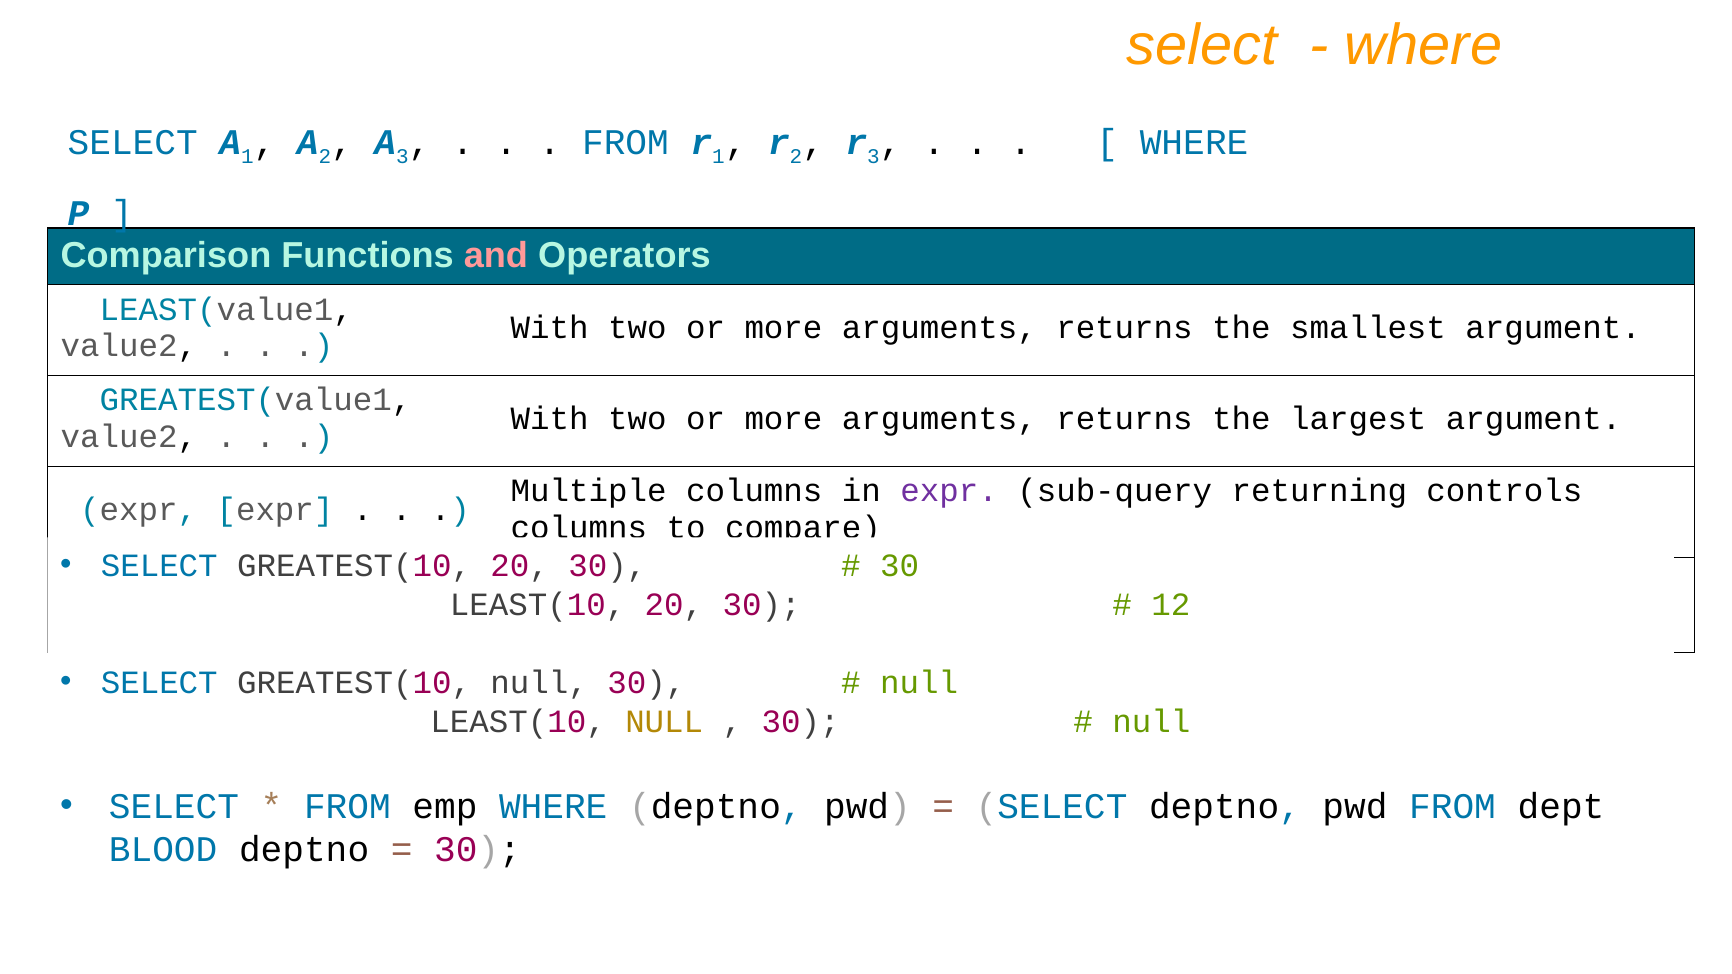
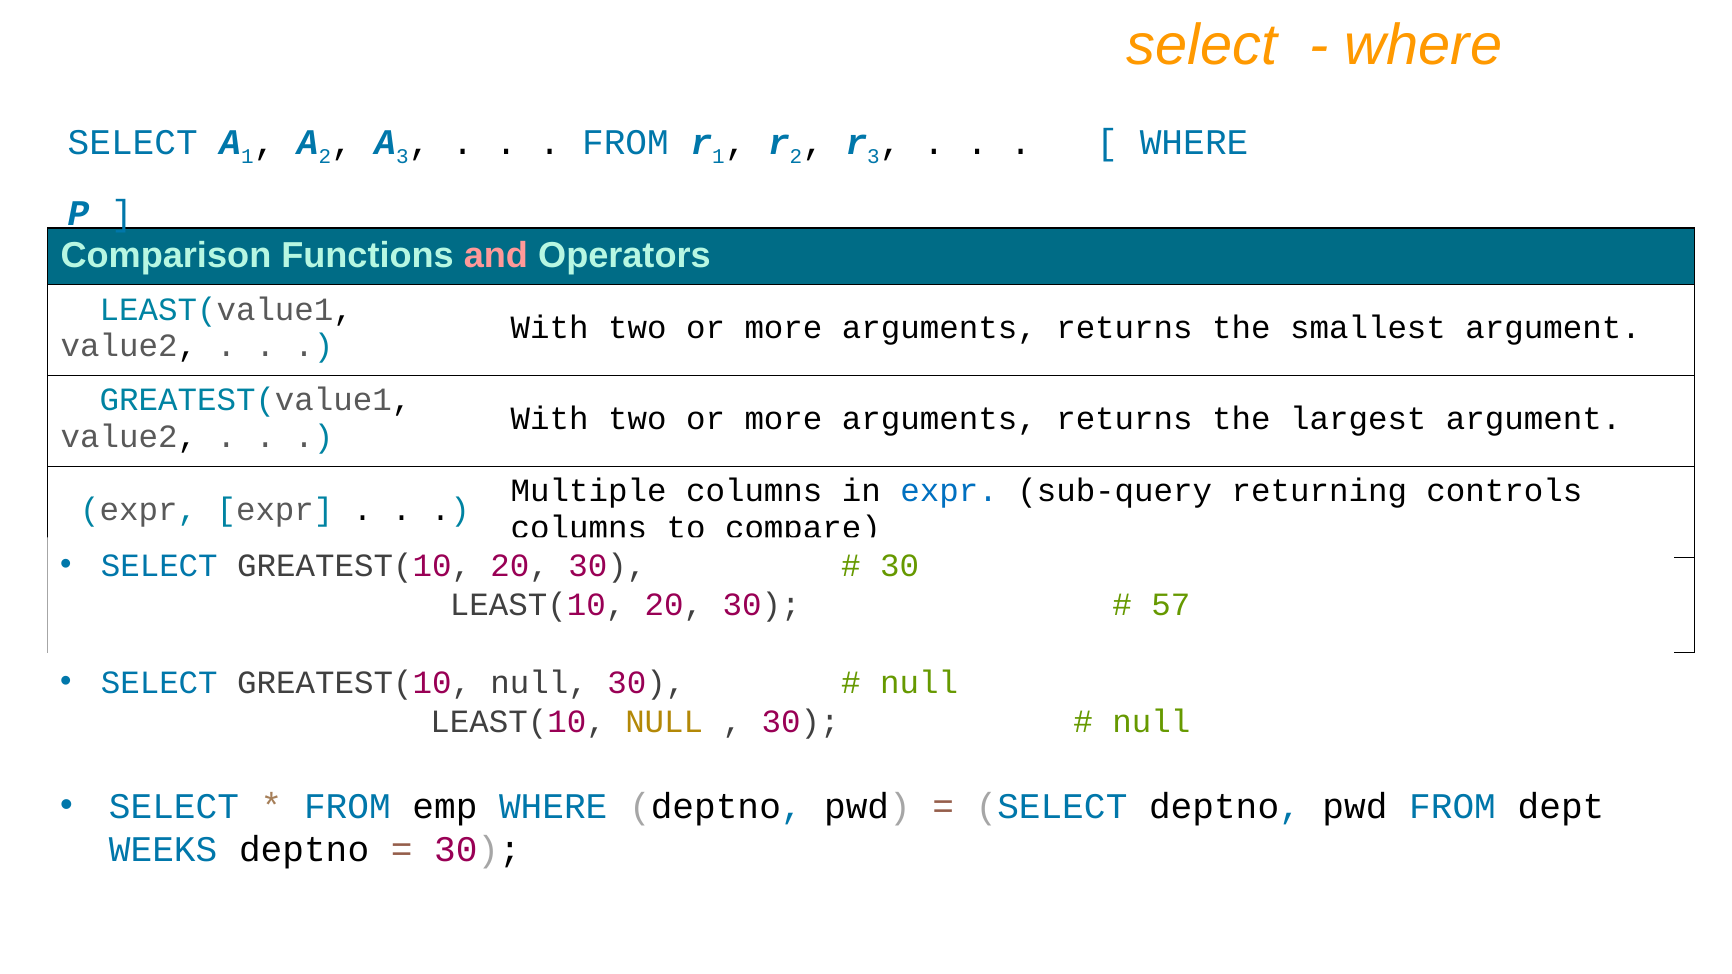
expr colour: purple -> blue (949, 491)
12: 12 -> 57 (1171, 605)
BLOOD: BLOOD -> WEEKS (163, 850)
